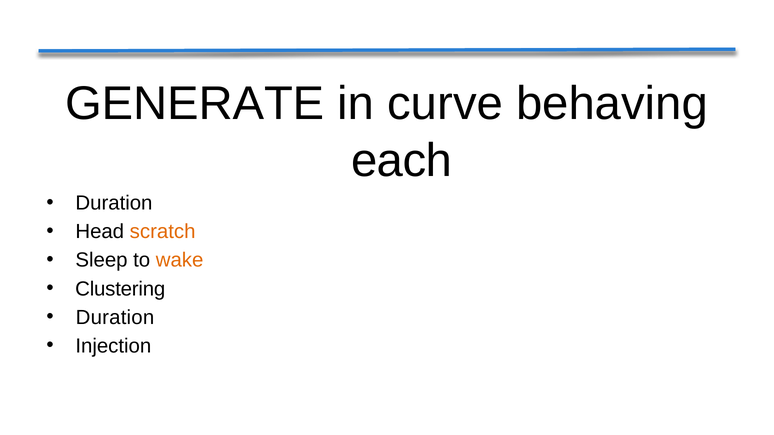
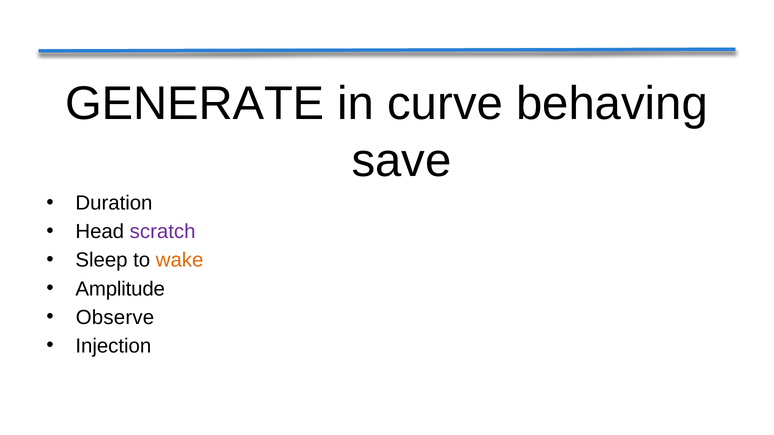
each: each -> save (401, 161)
scratch colour: orange -> purple (163, 232)
Clustering: Clustering -> Amplitude (120, 289)
Duration: Duration -> Observe (115, 318)
